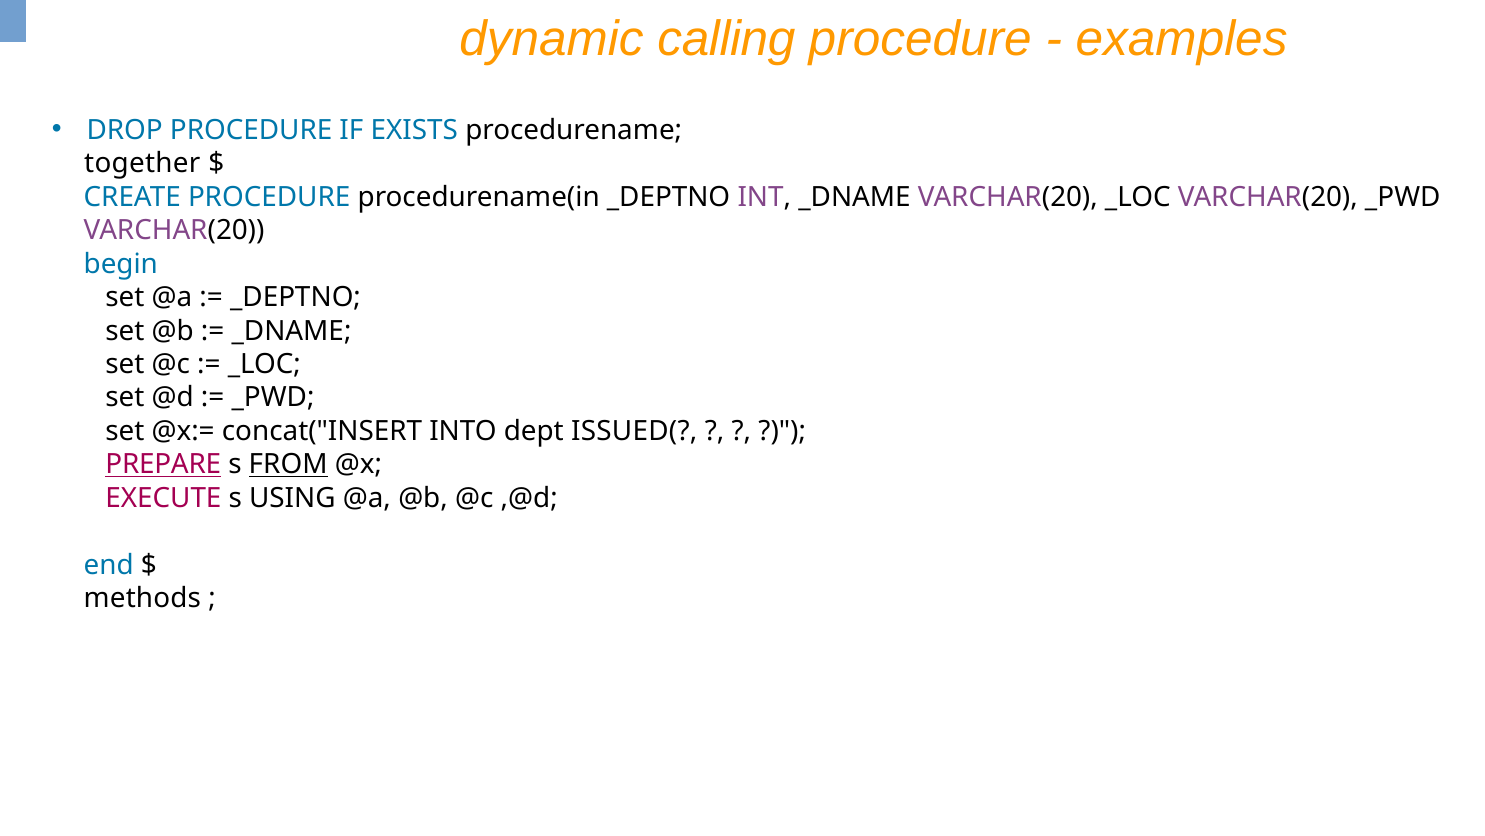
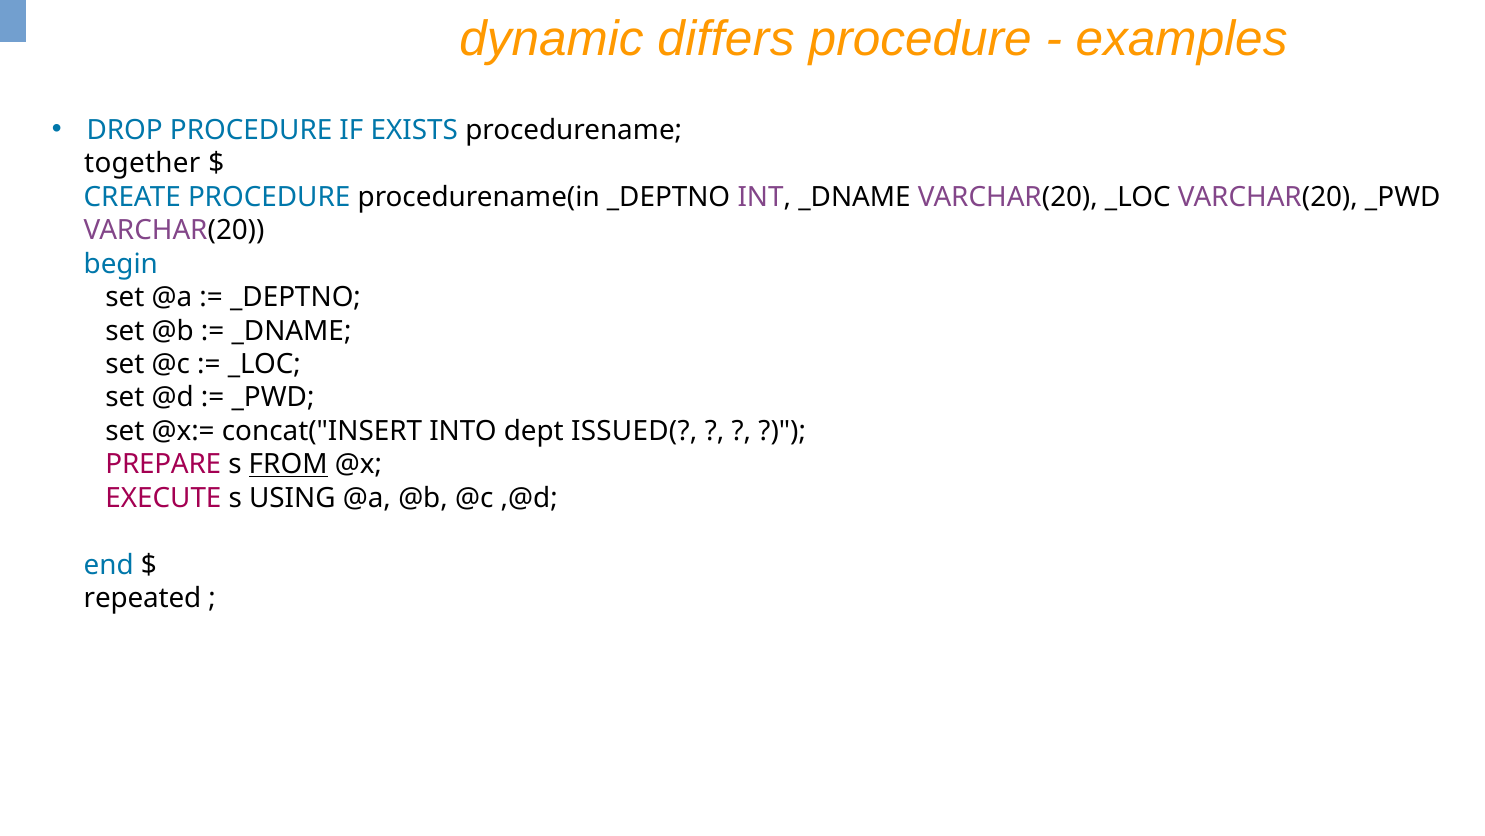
calling: calling -> differs (726, 39)
PREPARE underline: present -> none (163, 464)
methods: methods -> repeated (142, 598)
